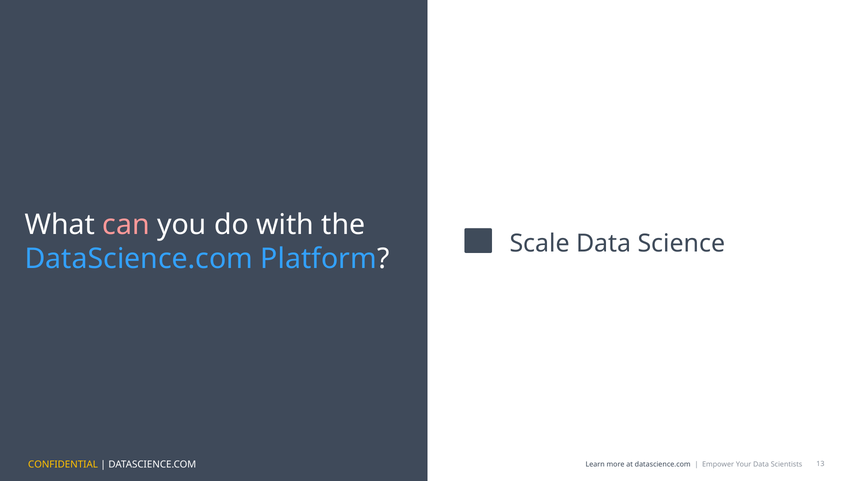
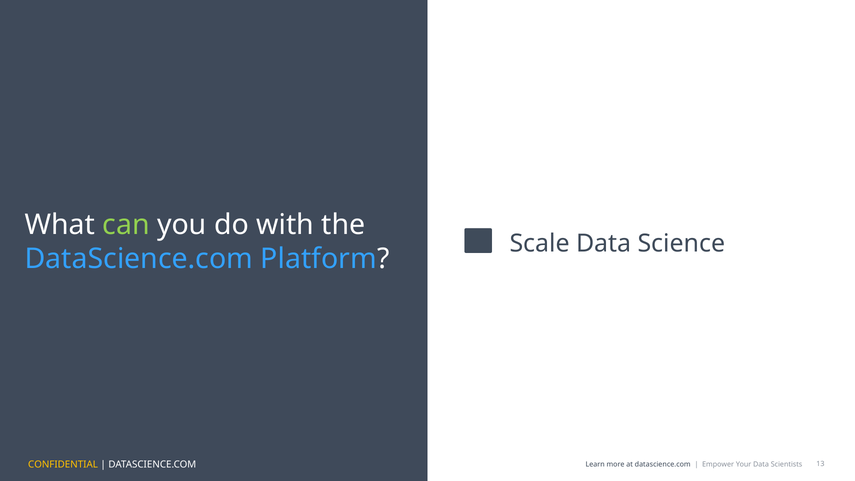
can colour: pink -> light green (126, 225)
